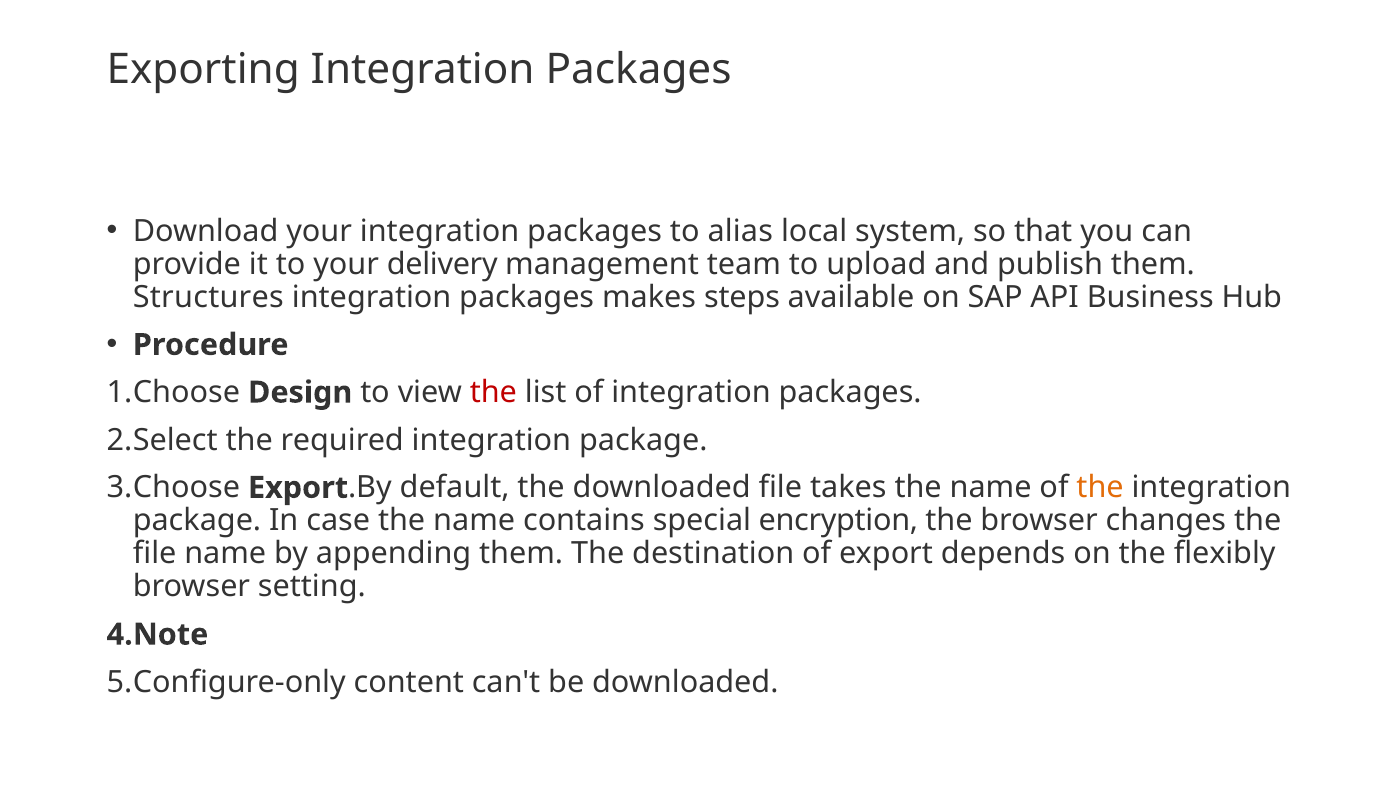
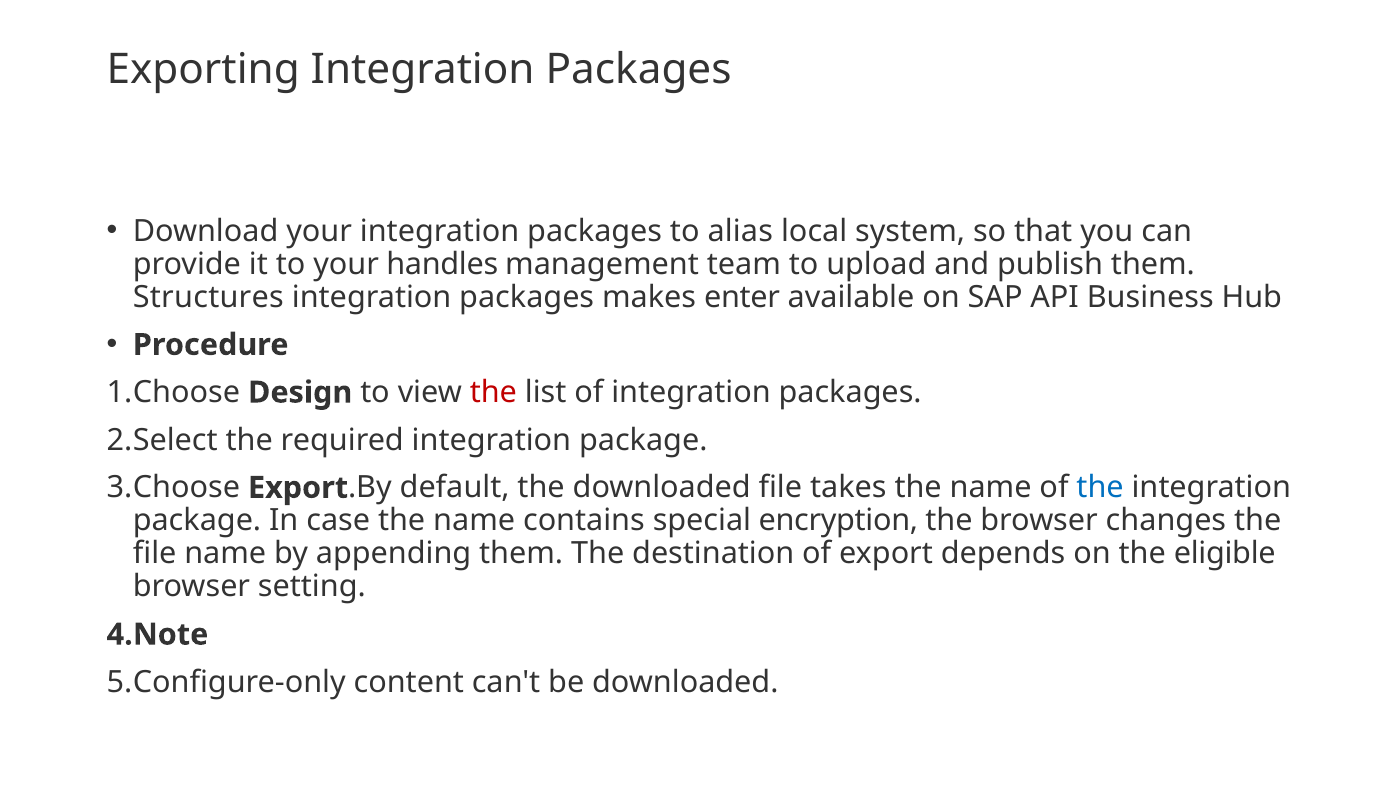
delivery: delivery -> handles (442, 264)
steps: steps -> enter (742, 297)
the colour: orange -> blue (1100, 488)
flexibly: flexibly -> eligible (1225, 554)
